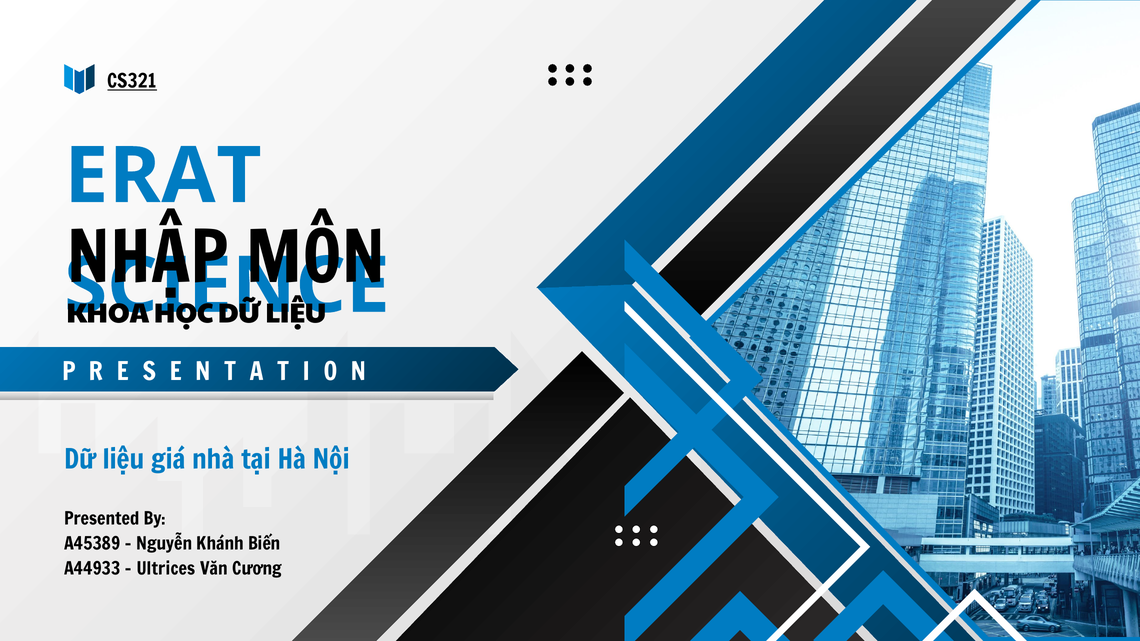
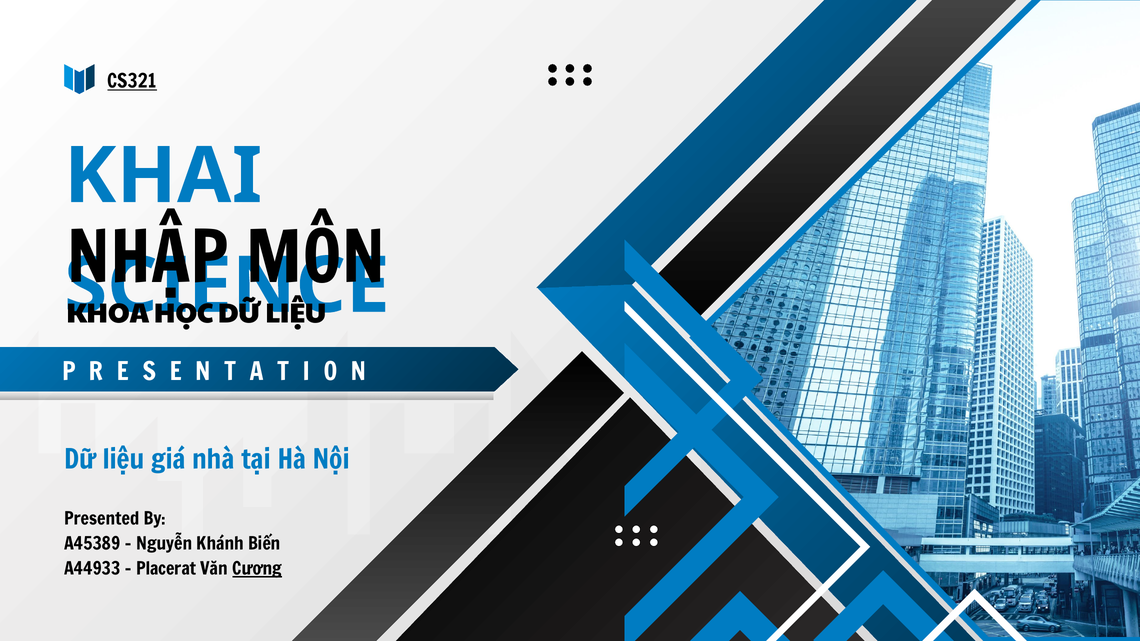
ERAT: ERAT -> KHAI (163, 176)
Ultrices: Ultrices -> Placerat (166, 569)
Cương underline: none -> present (257, 569)
